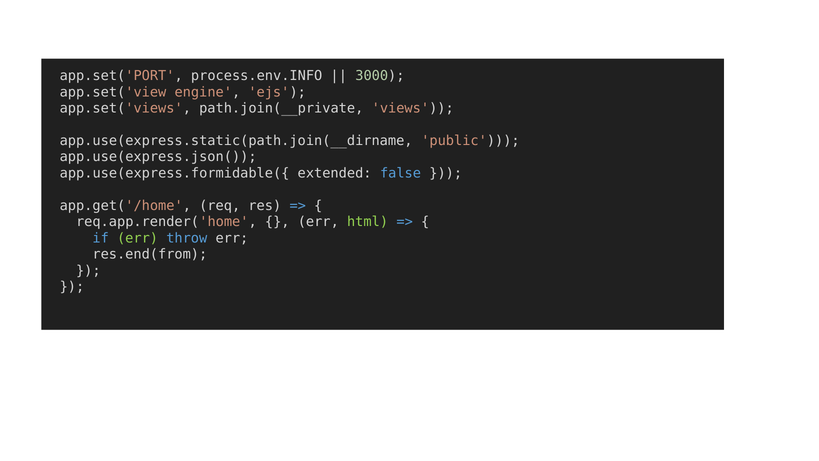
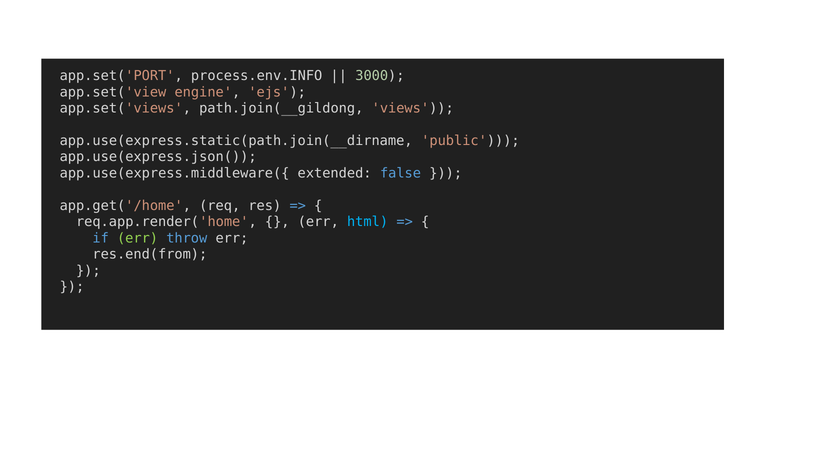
path.join(__private: path.join(__private -> path.join(__gildong (281, 108)
app.use(express.formidable({: app.use(express.formidable({ -> app.use(express.middleware({ (175, 173)
html colour: light green -> light blue (368, 222)
